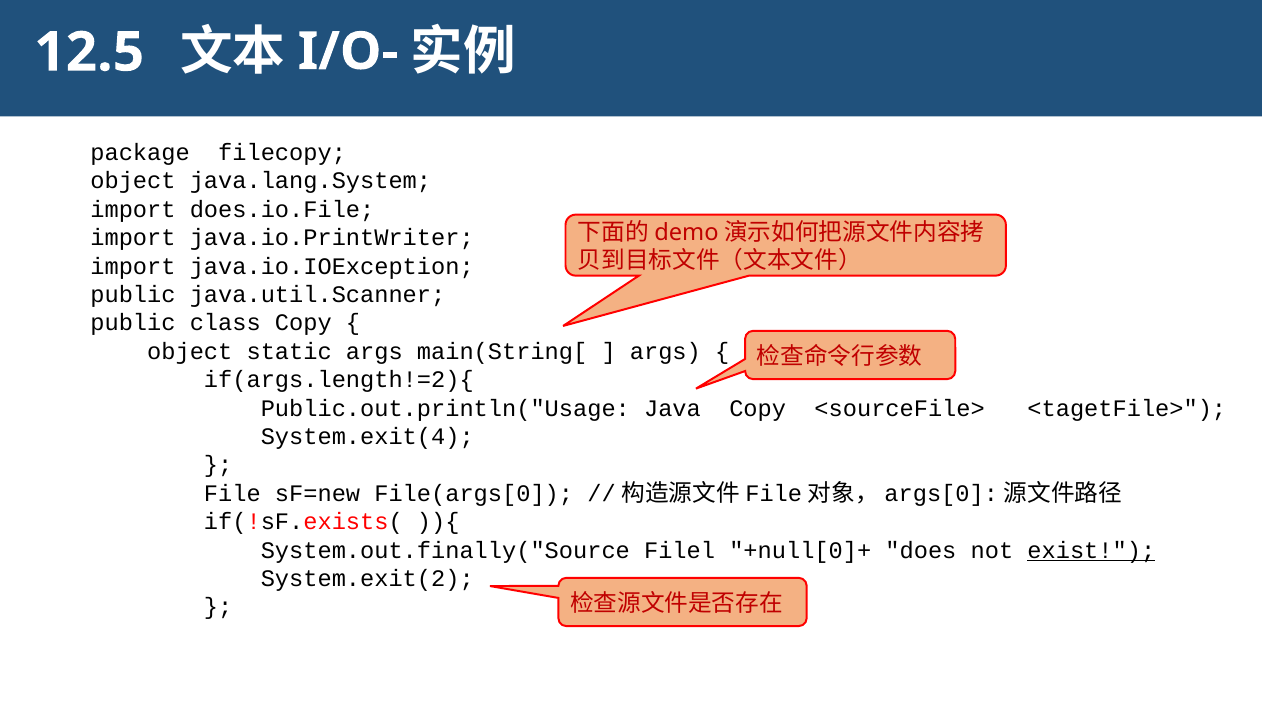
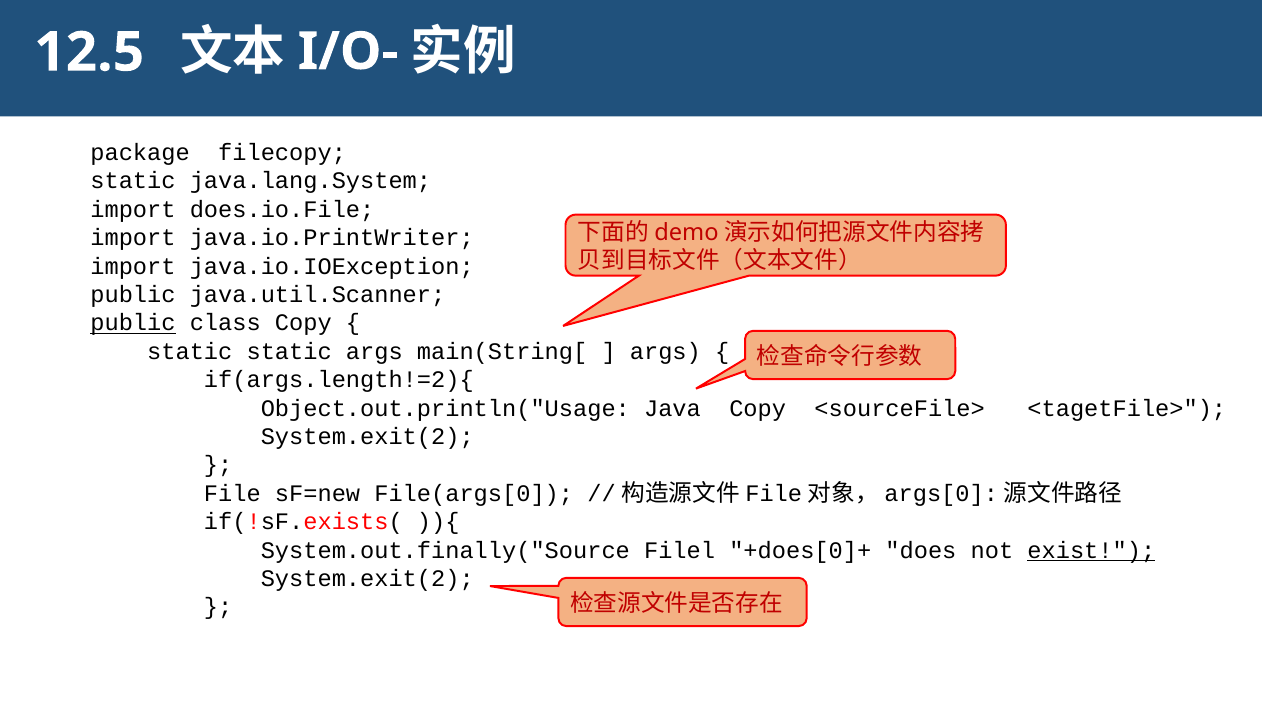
object: object -> static (133, 181)
public underline: none -> present (133, 323)
object: object -> static (190, 351)
Public.out.println("Usage: Public.out.println("Usage -> Object.out.println("Usage (445, 408)
System.exit(4: System.exit(4 -> System.exit(2 (367, 437)
+null[0]+: +null[0]+ -> +does[0]+ (800, 550)
